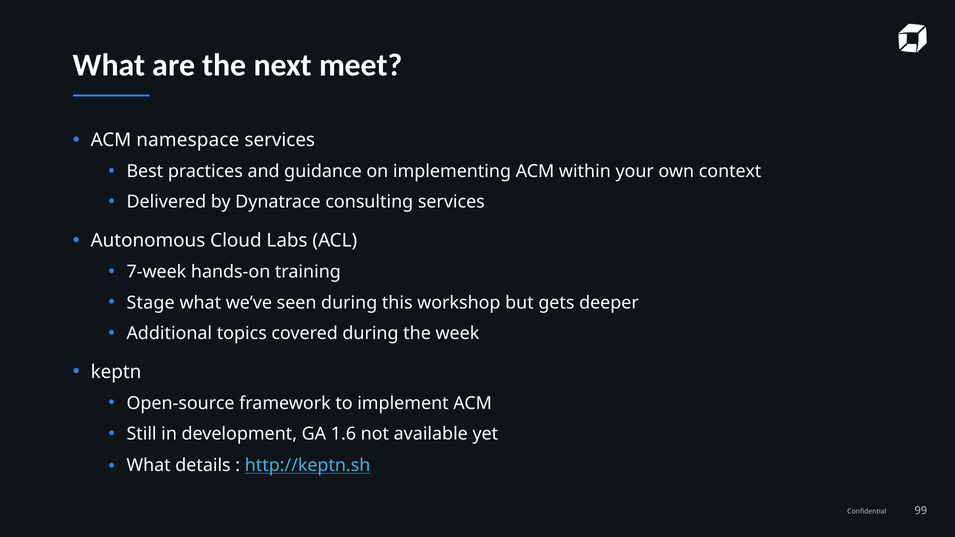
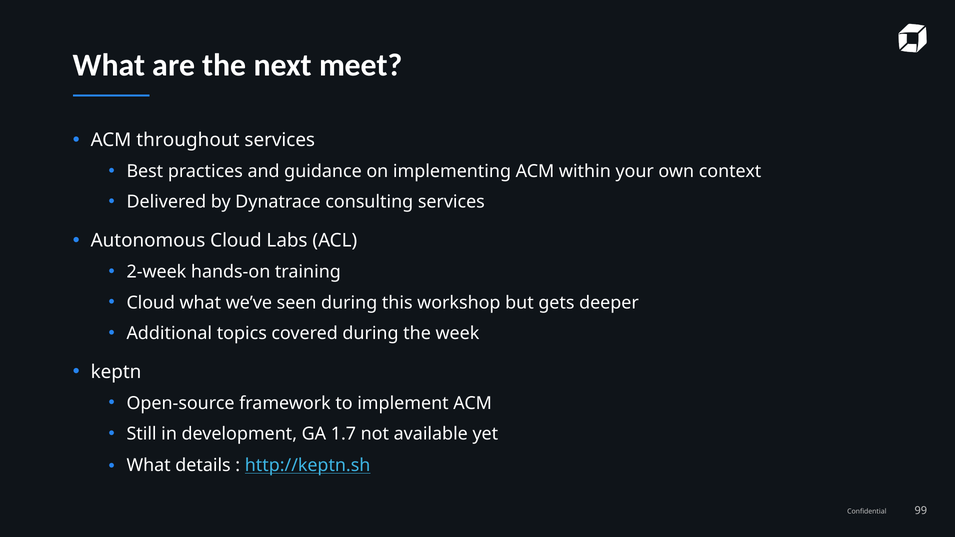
namespace: namespace -> throughout (188, 140)
7-week: 7-week -> 2-week (156, 272)
Stage: Stage -> Cloud (151, 303)
1.6: 1.6 -> 1.7 (343, 434)
